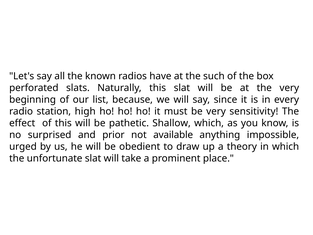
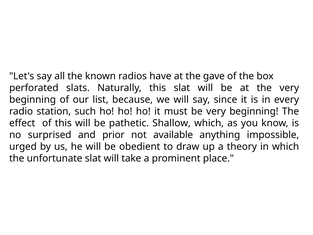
such: such -> gave (214, 76)
high: high -> such (85, 111)
be very sensitivity: sensitivity -> beginning (254, 111)
